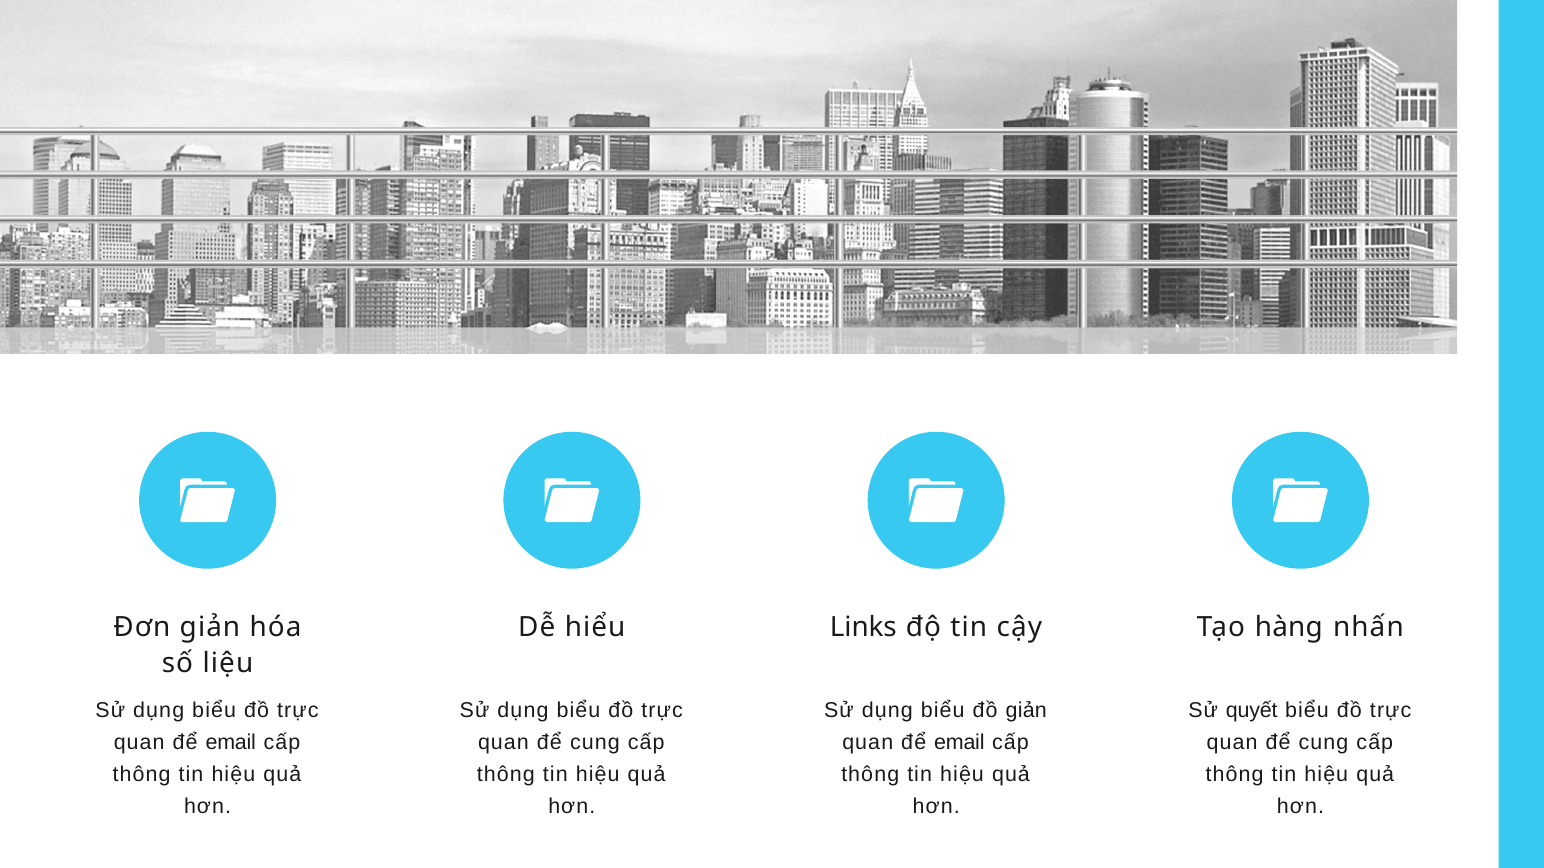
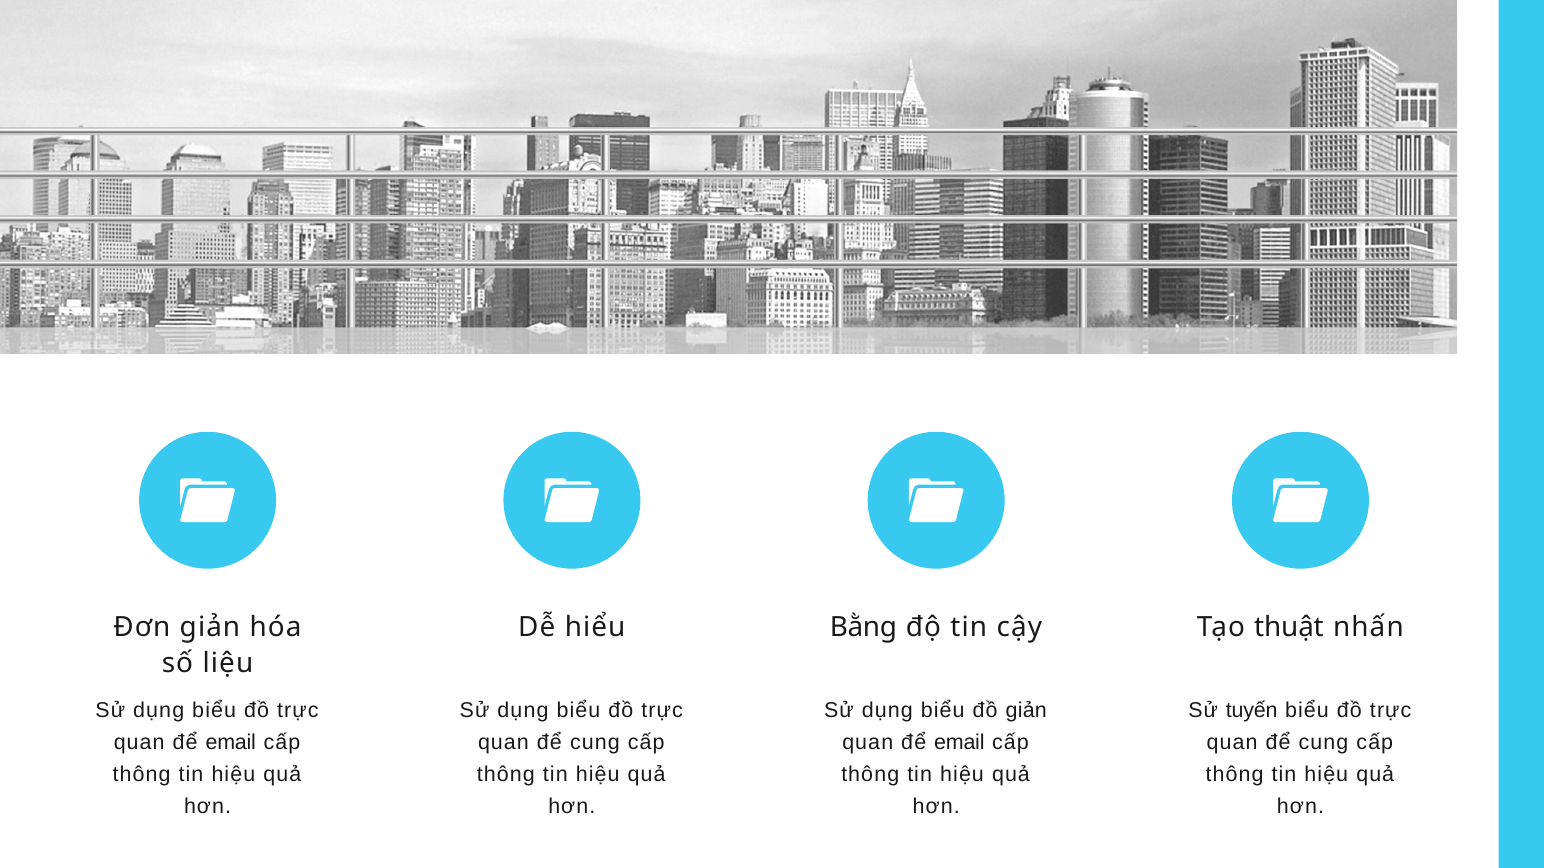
Links: Links -> Bằng (863, 628)
hàng: hàng -> thuật (1289, 628)
quyết: quyết -> tuyến (1252, 711)
